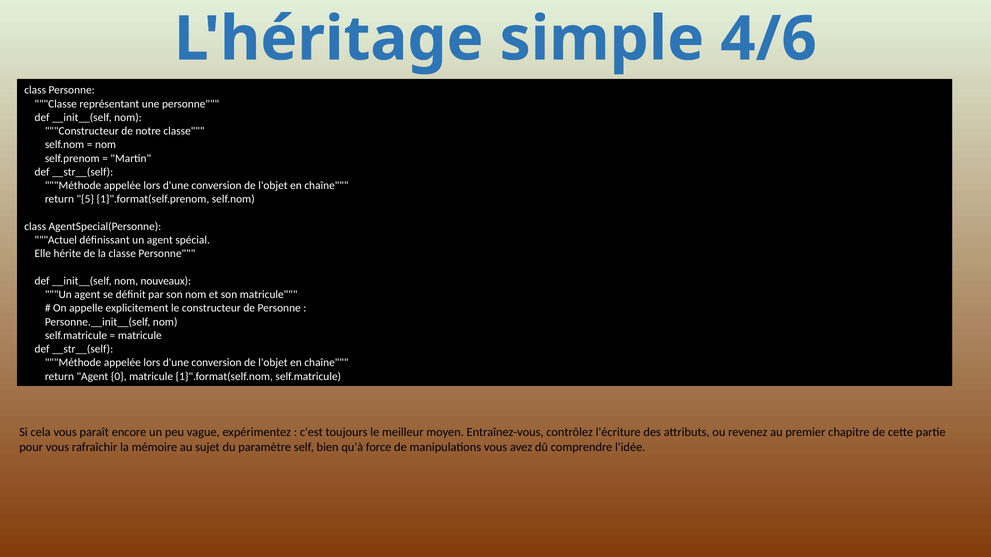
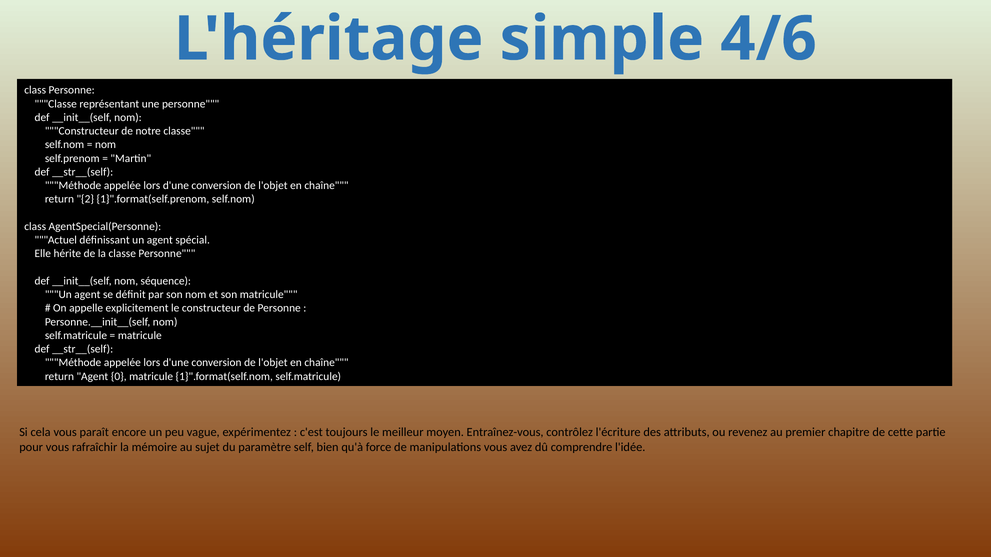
5: 5 -> 2 (85, 199)
nouveaux: nouveaux -> séquence (166, 281)
